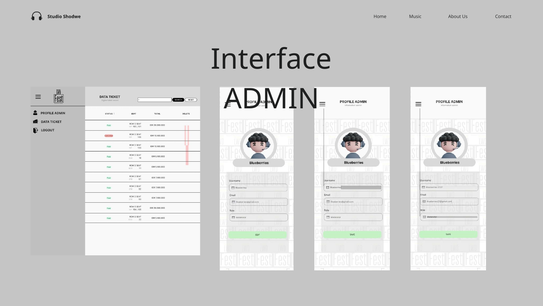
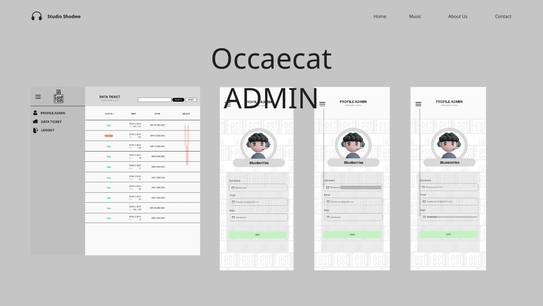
Interface: Interface -> Occaecat (271, 59)
